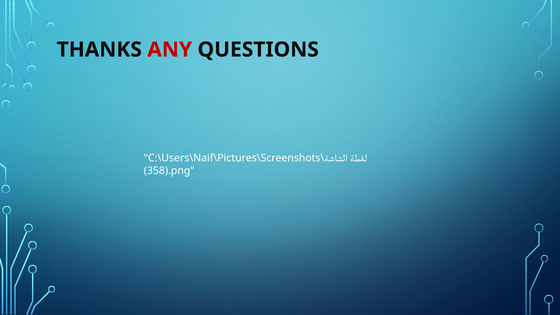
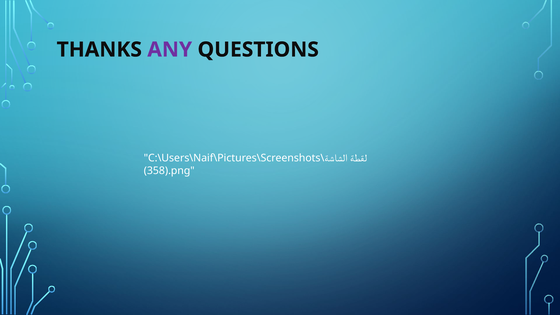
ANY colour: red -> purple (170, 50)
